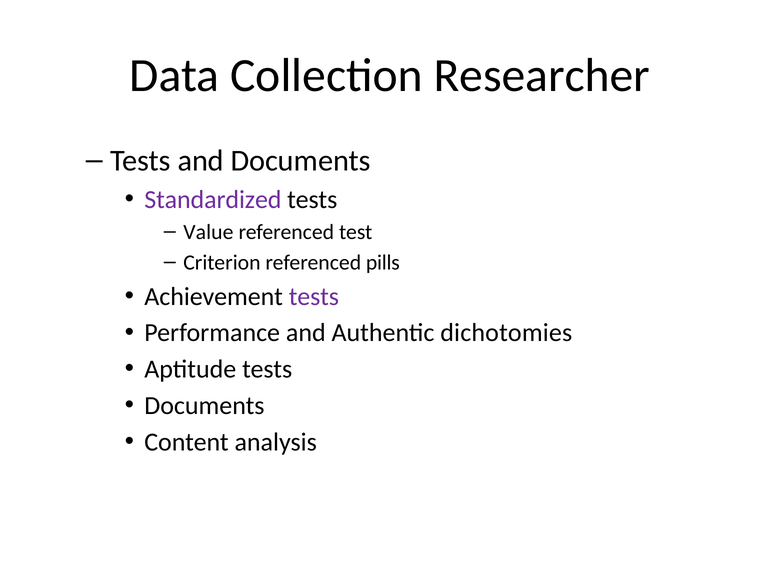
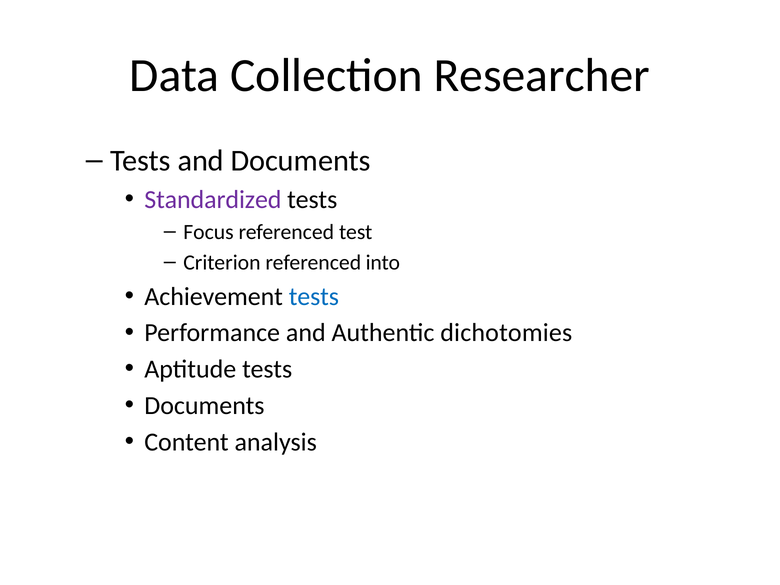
Value: Value -> Focus (208, 232)
pills: pills -> into (383, 262)
tests colour: purple -> blue (314, 297)
